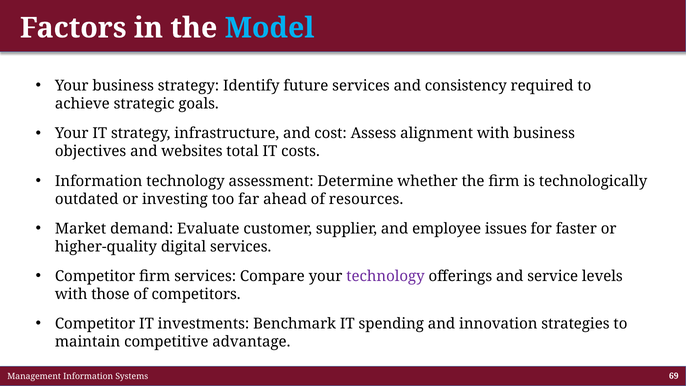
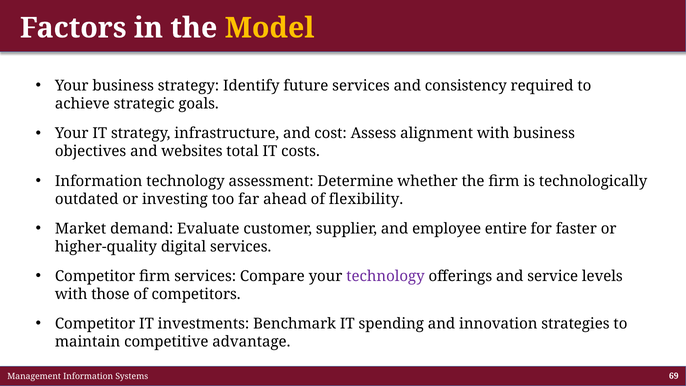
Model colour: light blue -> yellow (270, 28)
resources: resources -> flexibility (366, 199)
issues: issues -> entire (506, 229)
